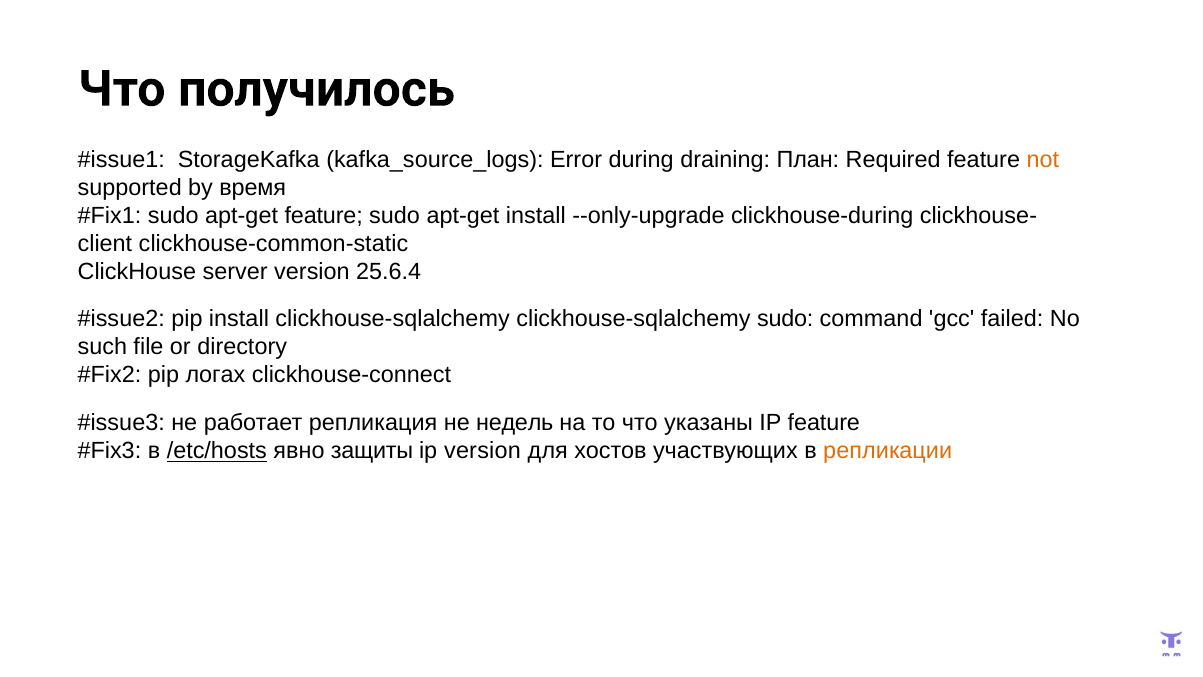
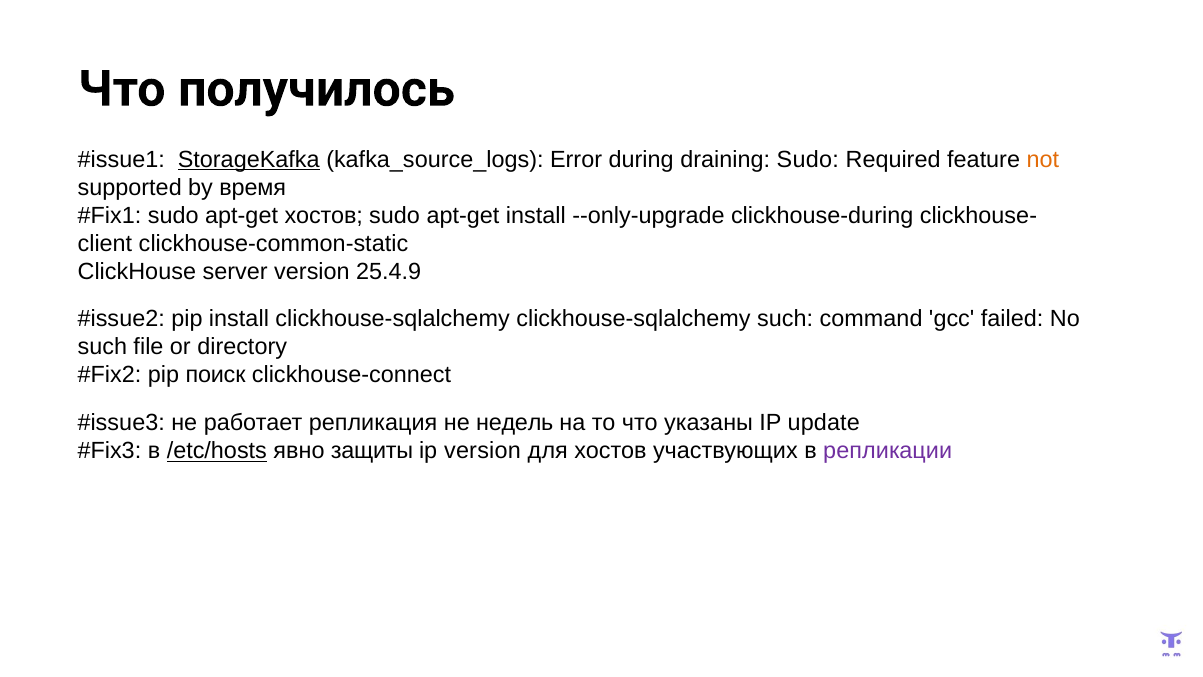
StorageKafka underline: none -> present (249, 160)
draining План: План -> Sudo (808, 160)
apt-get feature: feature -> хостов (324, 216)
25.6.4: 25.6.4 -> 25.4.9 (389, 272)
clickhouse-sqlalchemy sudo: sudo -> such (785, 319)
логах: логах -> поиск (216, 375)
IP feature: feature -> update (824, 423)
репликации colour: orange -> purple (888, 451)
